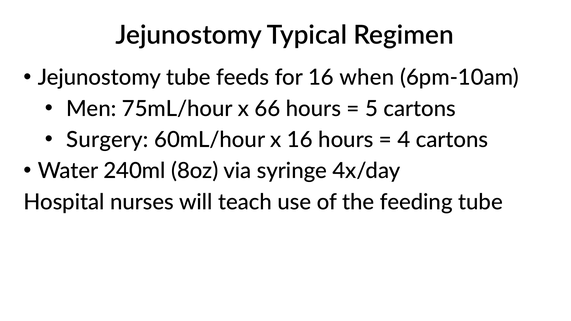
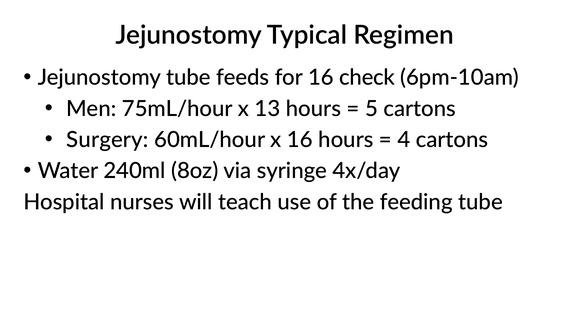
when: when -> check (367, 78)
66: 66 -> 13 (267, 109)
